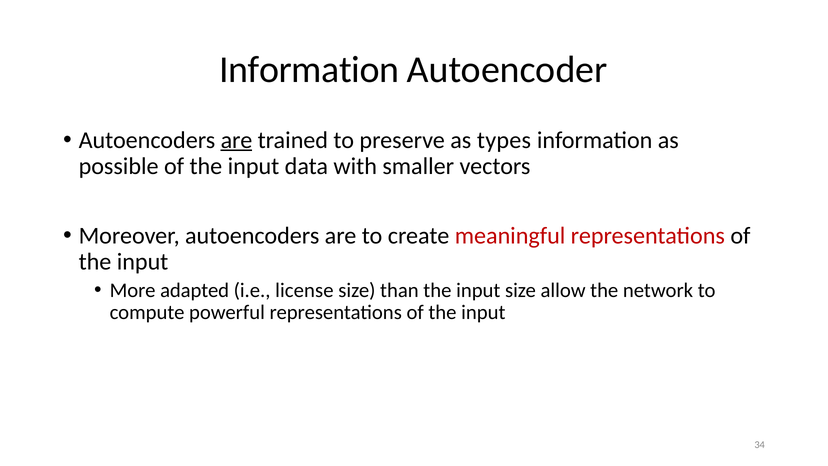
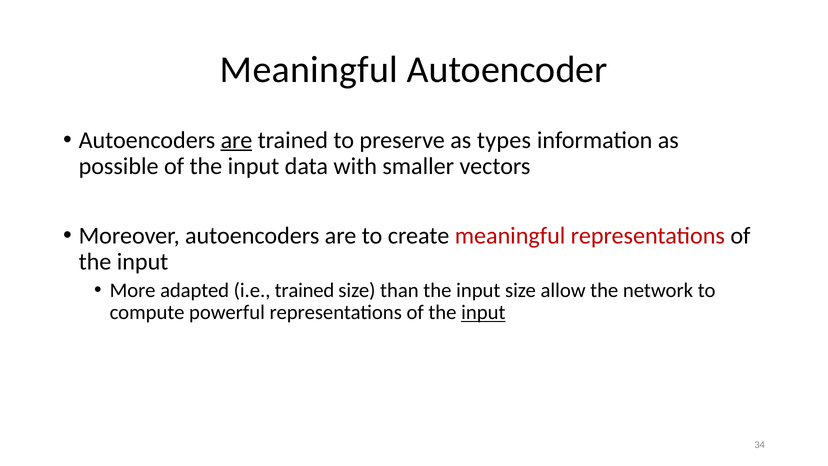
Information: Information -> Meaningful (309, 70)
i.e license: license -> trained (305, 290)
input underline: none -> present (483, 312)
